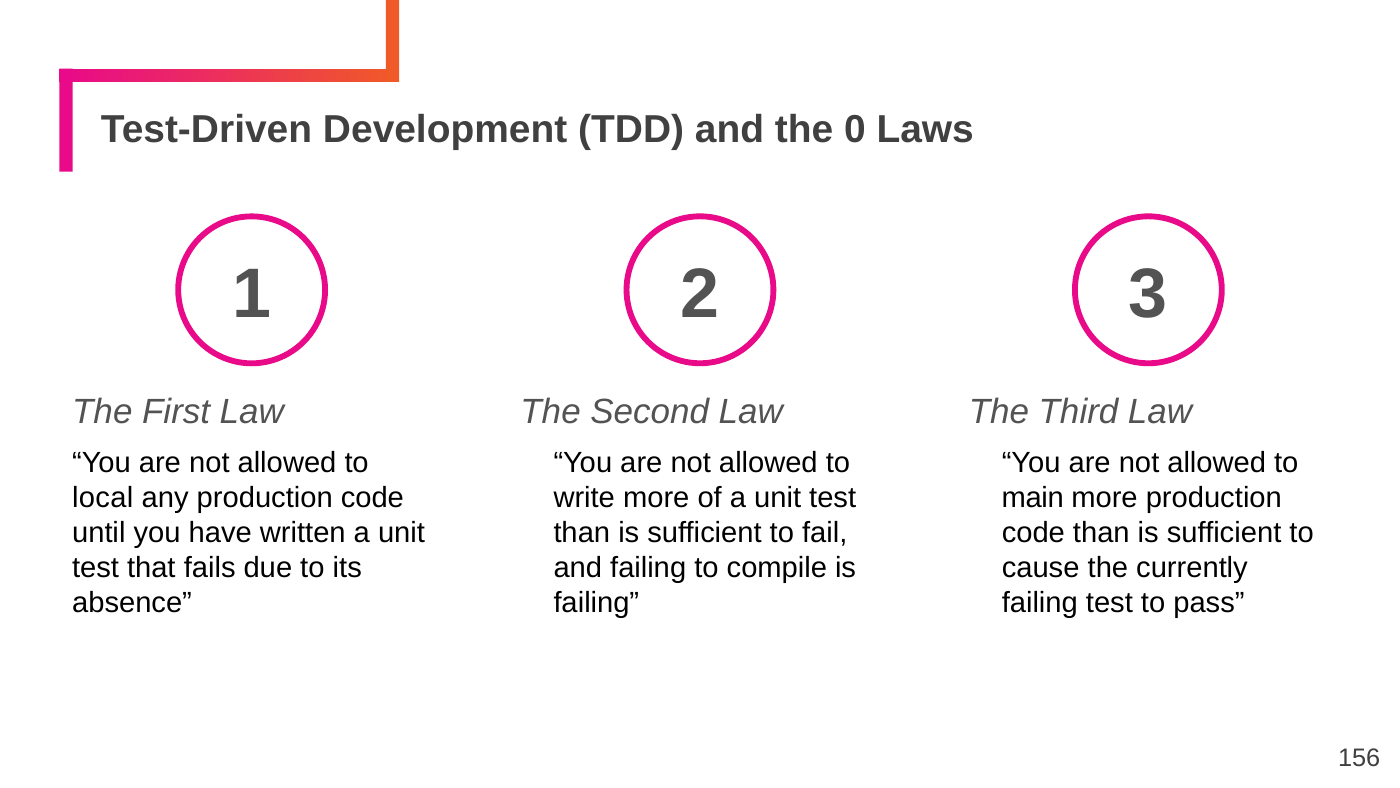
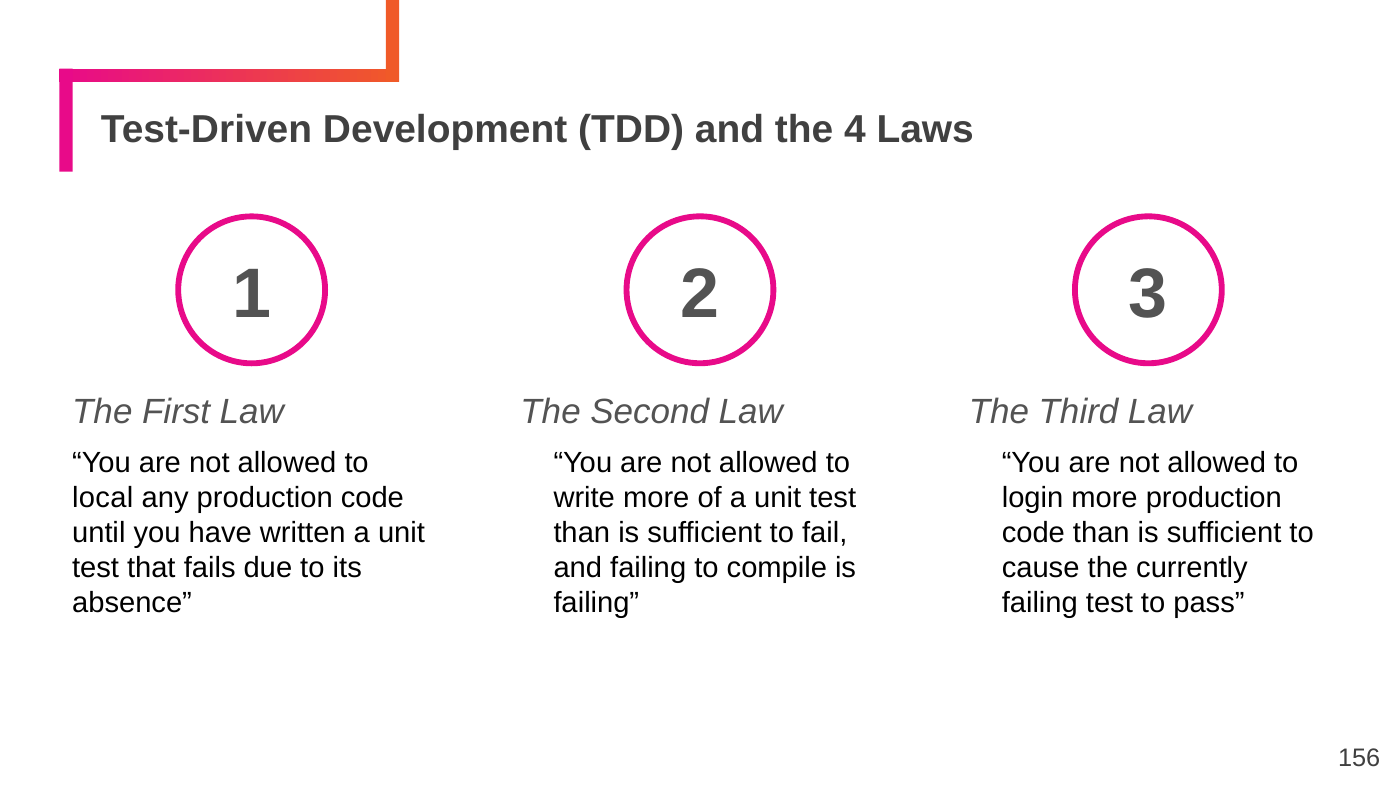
0: 0 -> 4 (855, 129)
main: main -> login (1033, 498)
